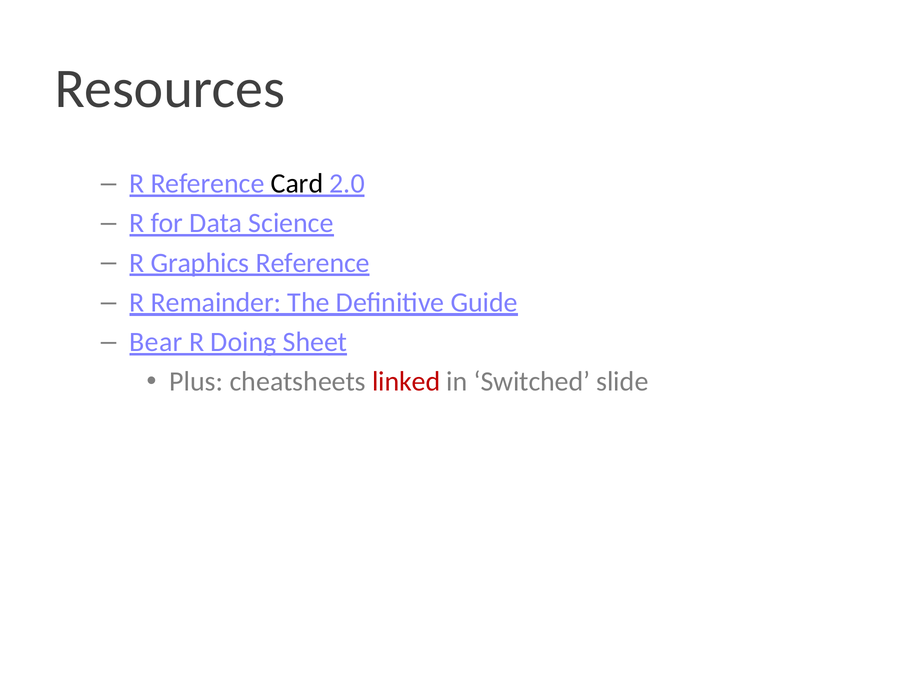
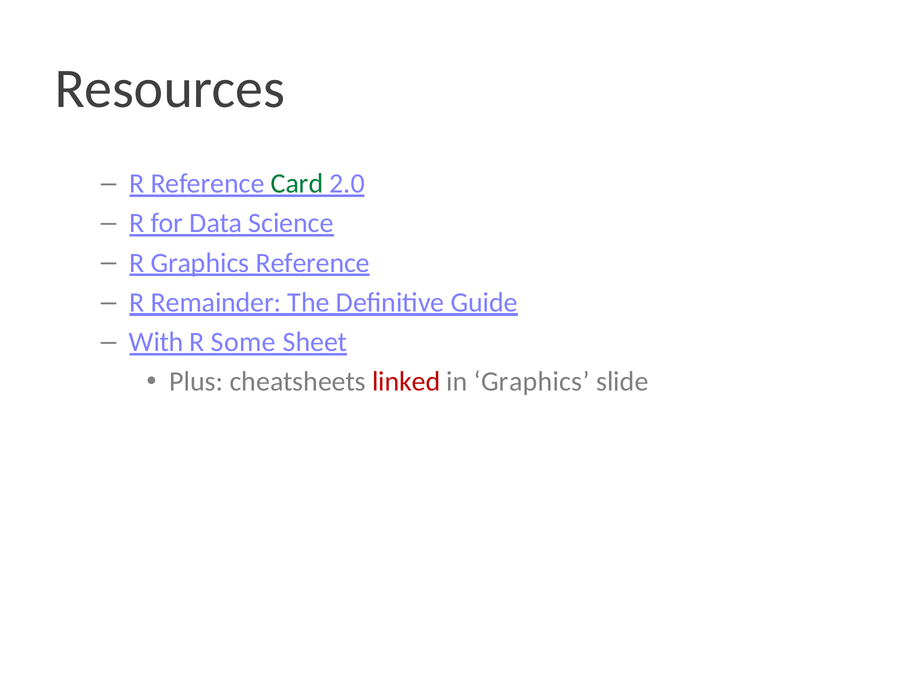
Card colour: black -> green (297, 184)
Bear: Bear -> With (156, 342)
Doing: Doing -> Some (243, 342)
in Switched: Switched -> Graphics (532, 382)
